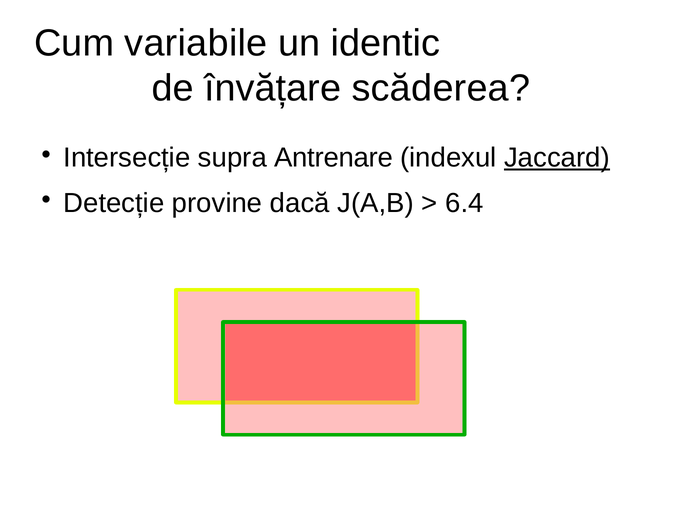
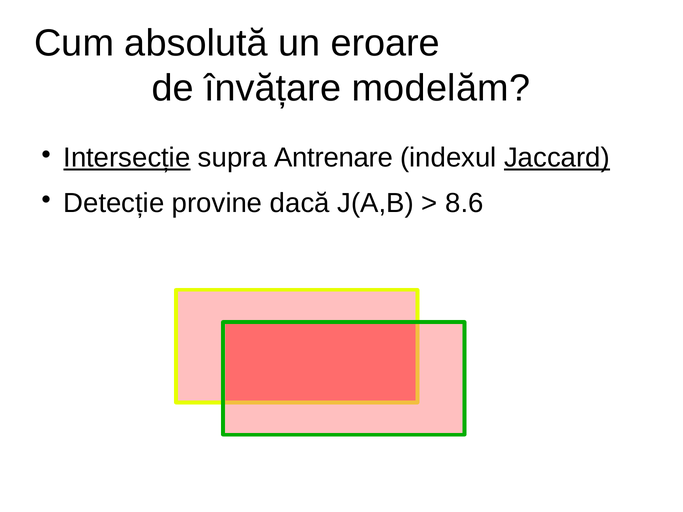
variabile: variabile -> absolută (196, 43)
identic: identic -> eroare (385, 43)
scăderea: scăderea -> modelăm (441, 89)
Intersecție underline: none -> present (127, 158)
6.4: 6.4 -> 8.6 (464, 203)
